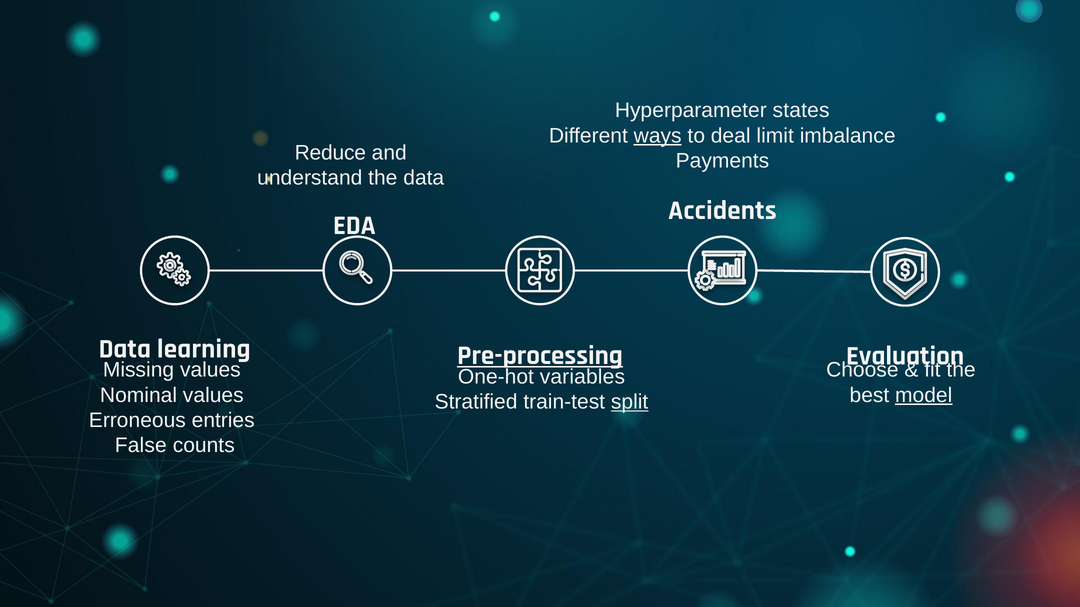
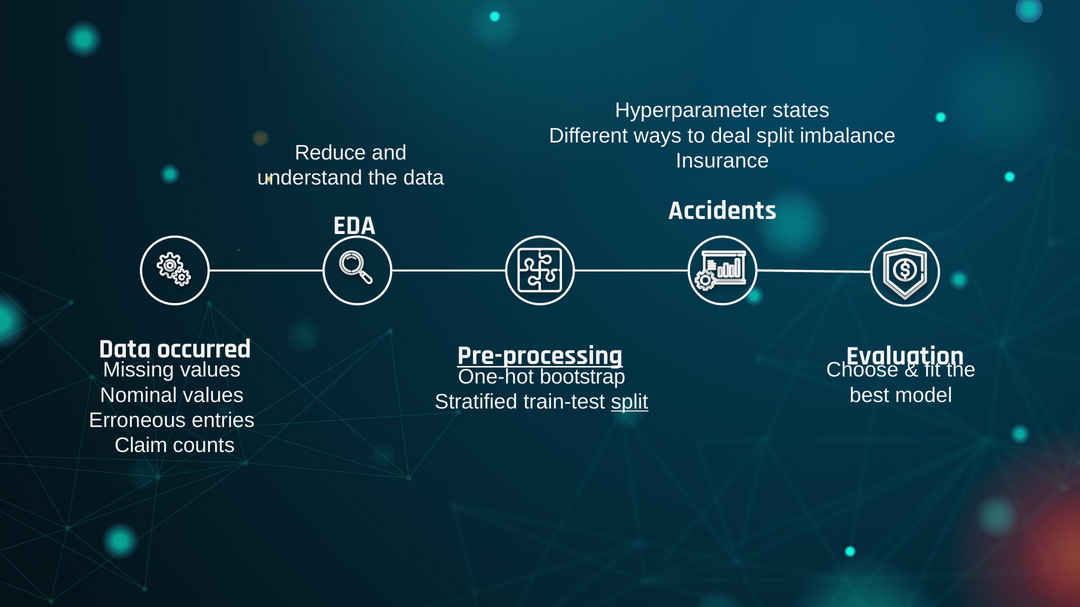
ways underline: present -> none (658, 136)
deal limit: limit -> split (775, 136)
Payments: Payments -> Insurance (722, 161)
learning: learning -> occurred (204, 349)
variables: variables -> bootstrap (583, 377)
model underline: present -> none (924, 395)
False: False -> Claim (141, 446)
